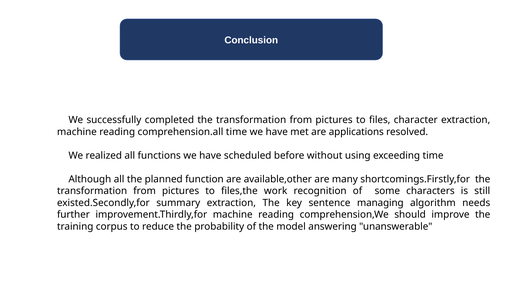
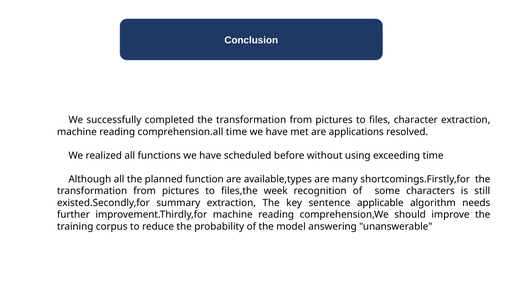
available,other: available,other -> available,types (278, 179)
work: work -> week (276, 191)
managing: managing -> applicable (380, 203)
